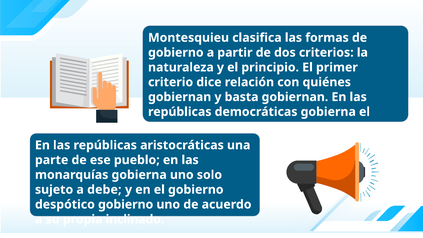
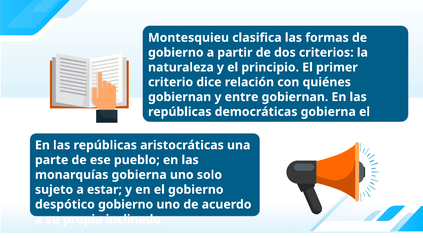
basta: basta -> entre (242, 97)
debe: debe -> estar (104, 190)
